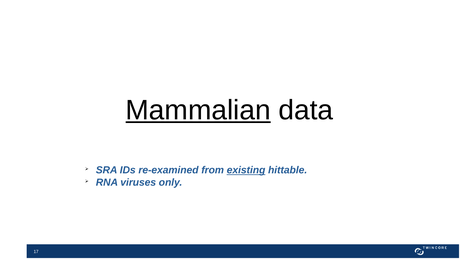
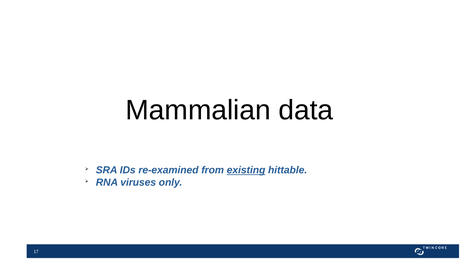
Mammalian underline: present -> none (198, 110)
